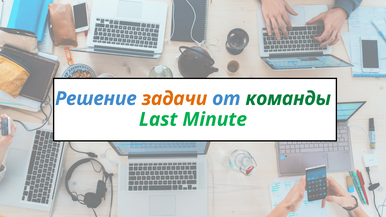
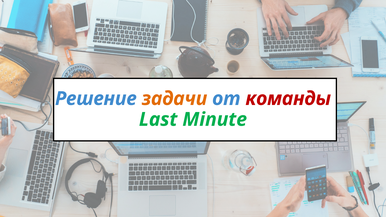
команды colour: green -> red (288, 99)
